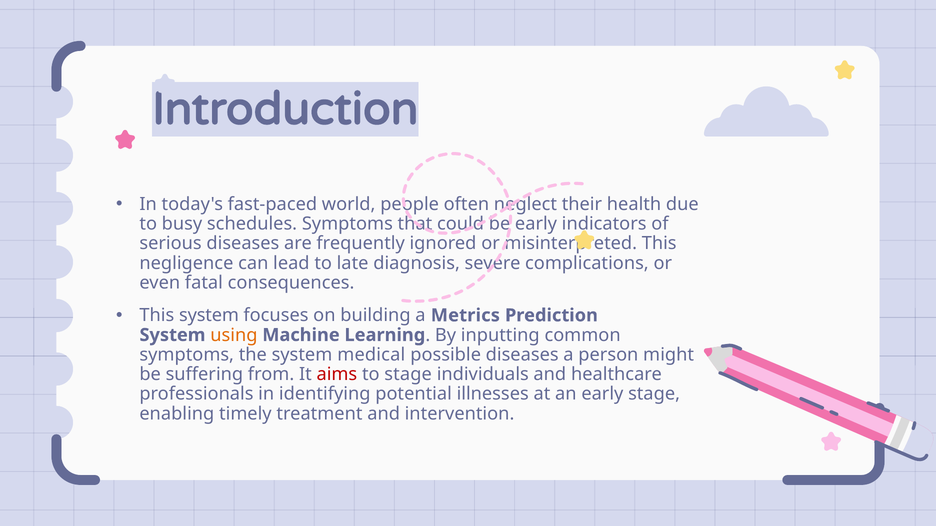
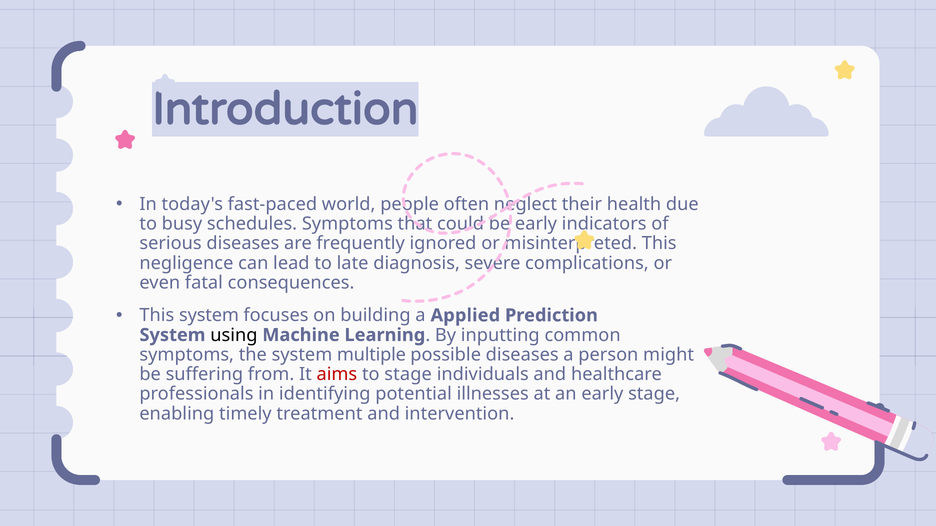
Metrics: Metrics -> Applied (465, 316)
using colour: orange -> black (234, 335)
medical: medical -> multiple (371, 355)
